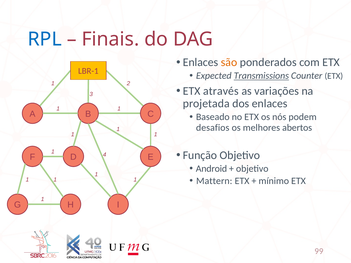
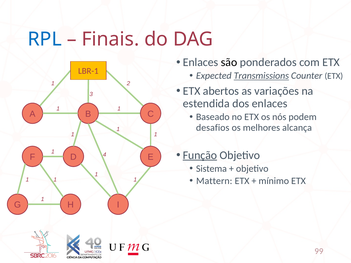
são colour: orange -> black (229, 62)
através: através -> abertos (221, 91)
projetada: projetada -> estendida (206, 104)
abertos: abertos -> alcança (297, 128)
Função underline: none -> present (200, 155)
Android: Android -> Sistema (211, 169)
